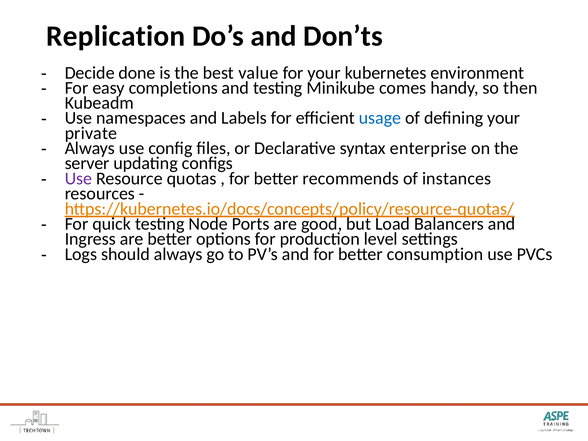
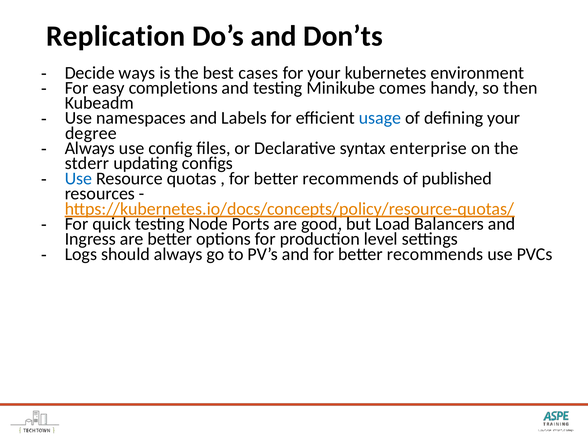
done: done -> ways (137, 73)
value: value -> cases (258, 73)
private: private -> degree (91, 133)
server: server -> stderr (87, 163)
Use colour: purple -> blue (78, 178)
instances: instances -> published (457, 178)
and for better consumption: consumption -> recommends (435, 254)
